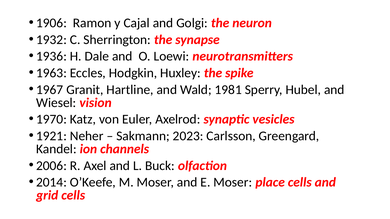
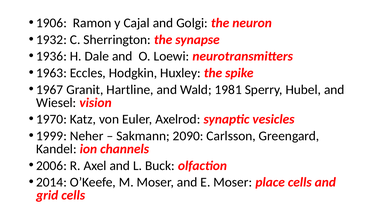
1921: 1921 -> 1999 (51, 136)
2023: 2023 -> 2090 (188, 136)
